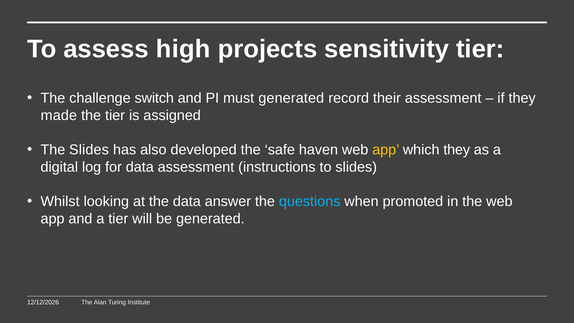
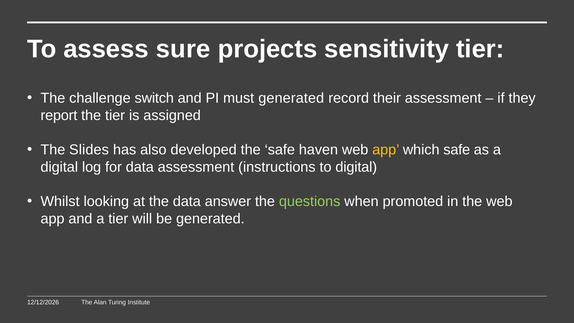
high: high -> sure (183, 49)
made: made -> report (59, 115)
which they: they -> safe (457, 150)
to slides: slides -> digital (356, 167)
questions colour: light blue -> light green (310, 201)
